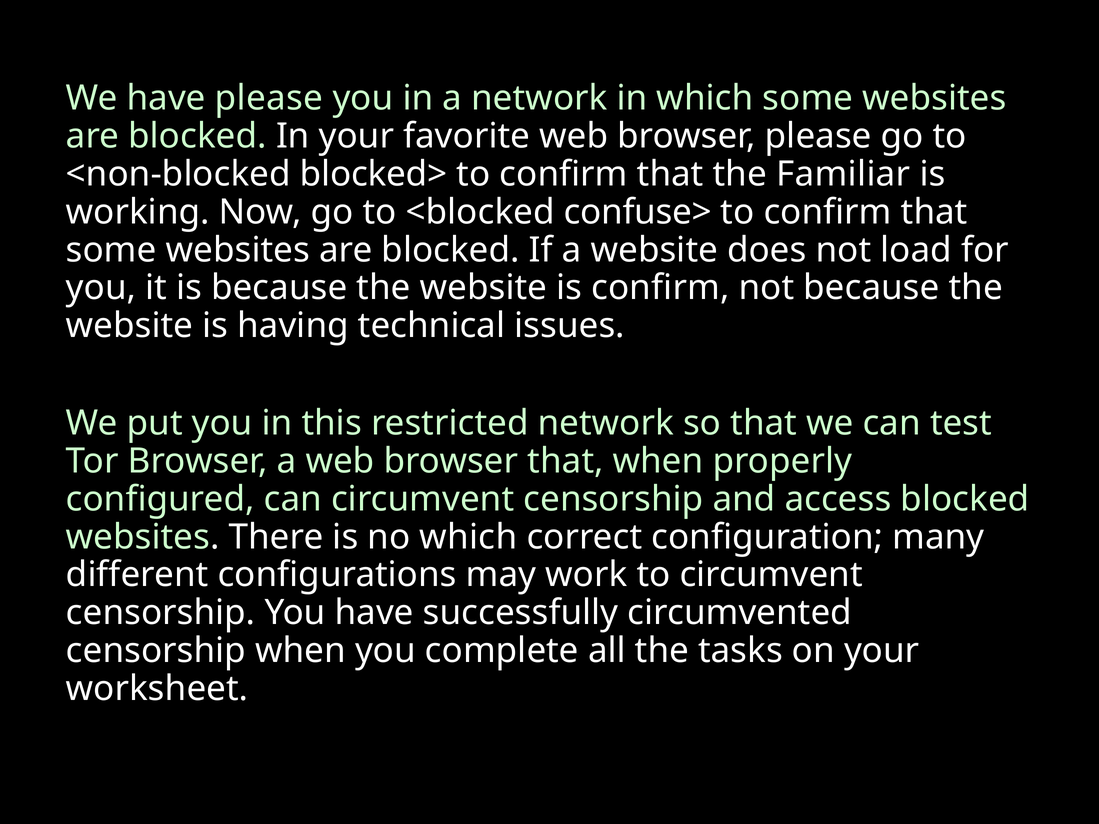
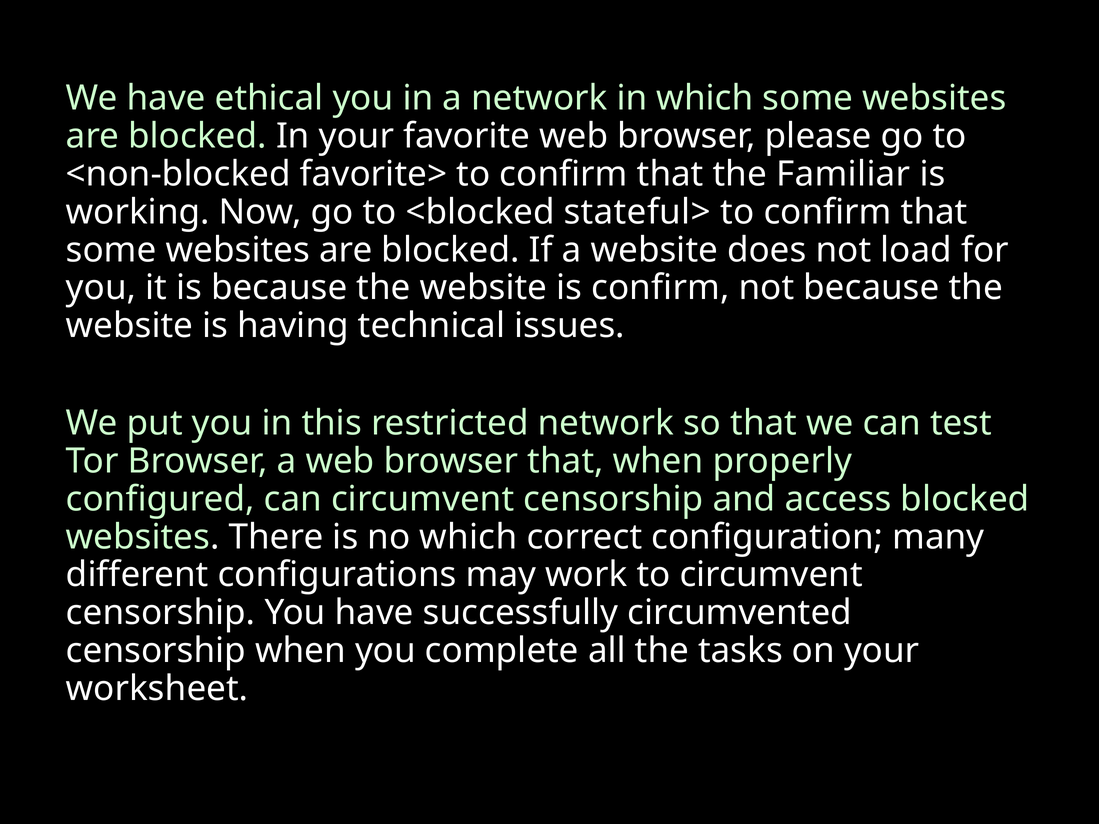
have please: please -> ethical (269, 98)
blocked>: blocked> -> favorite> (374, 174)
confuse>: confuse> -> stateful> (637, 212)
